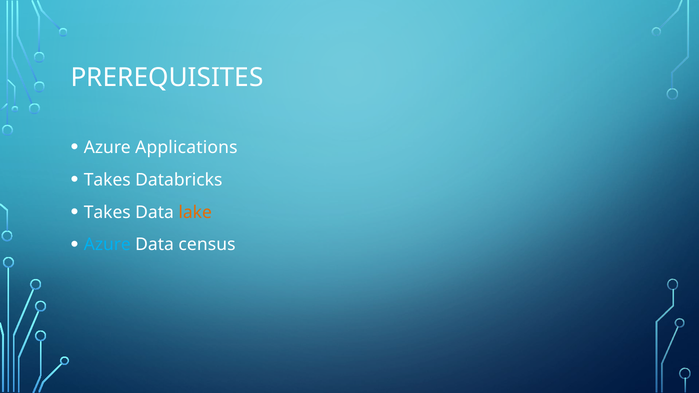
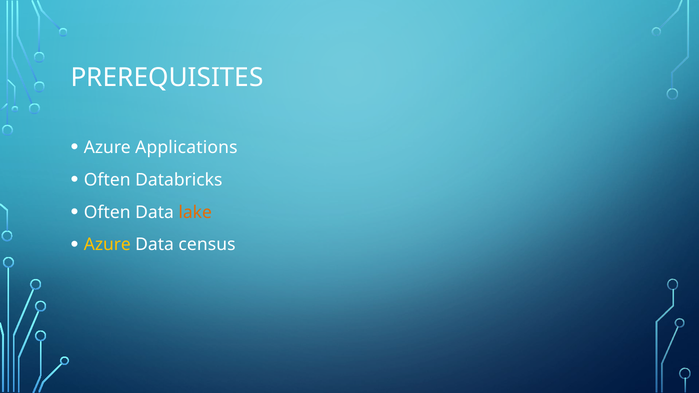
Takes: Takes -> Often (107, 180)
Takes: Takes -> Often (107, 212)
Azure colour: light blue -> yellow (107, 245)
